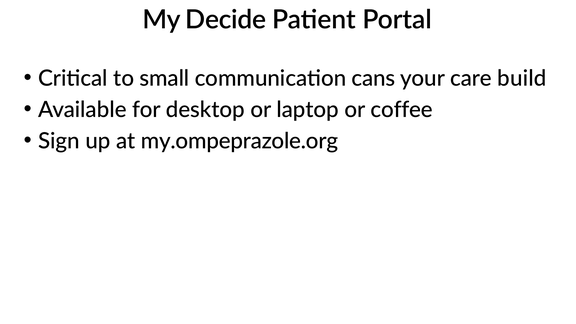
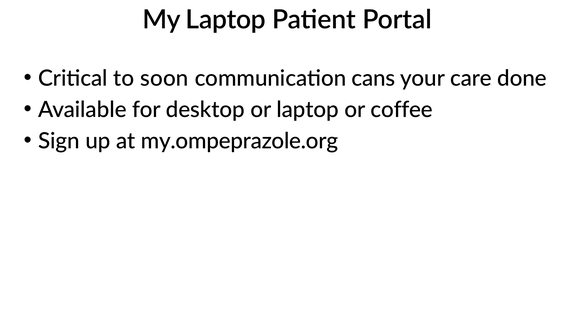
My Decide: Decide -> Laptop (226, 20)
small: small -> soon (164, 78)
build: build -> done (522, 78)
